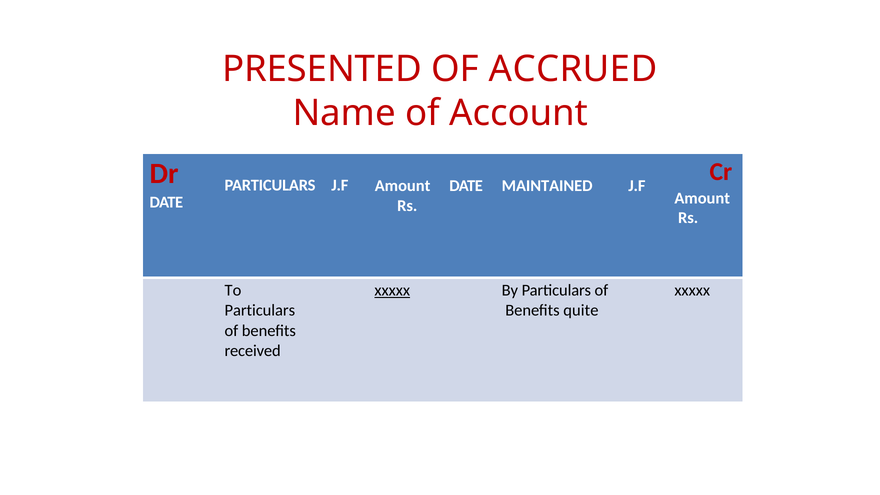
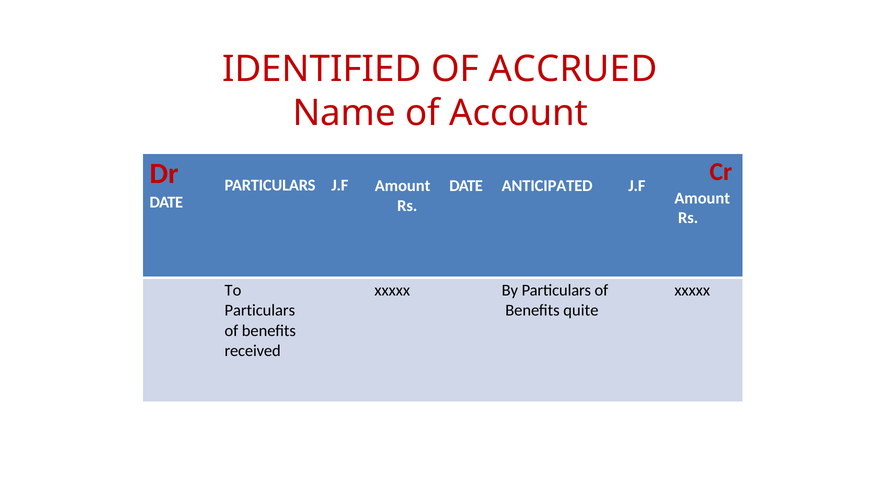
PRESENTED: PRESENTED -> IDENTIFIED (322, 69)
MAINTAINED: MAINTAINED -> ANTICIPATED (547, 186)
xxxxx underline: present -> none (392, 290)
